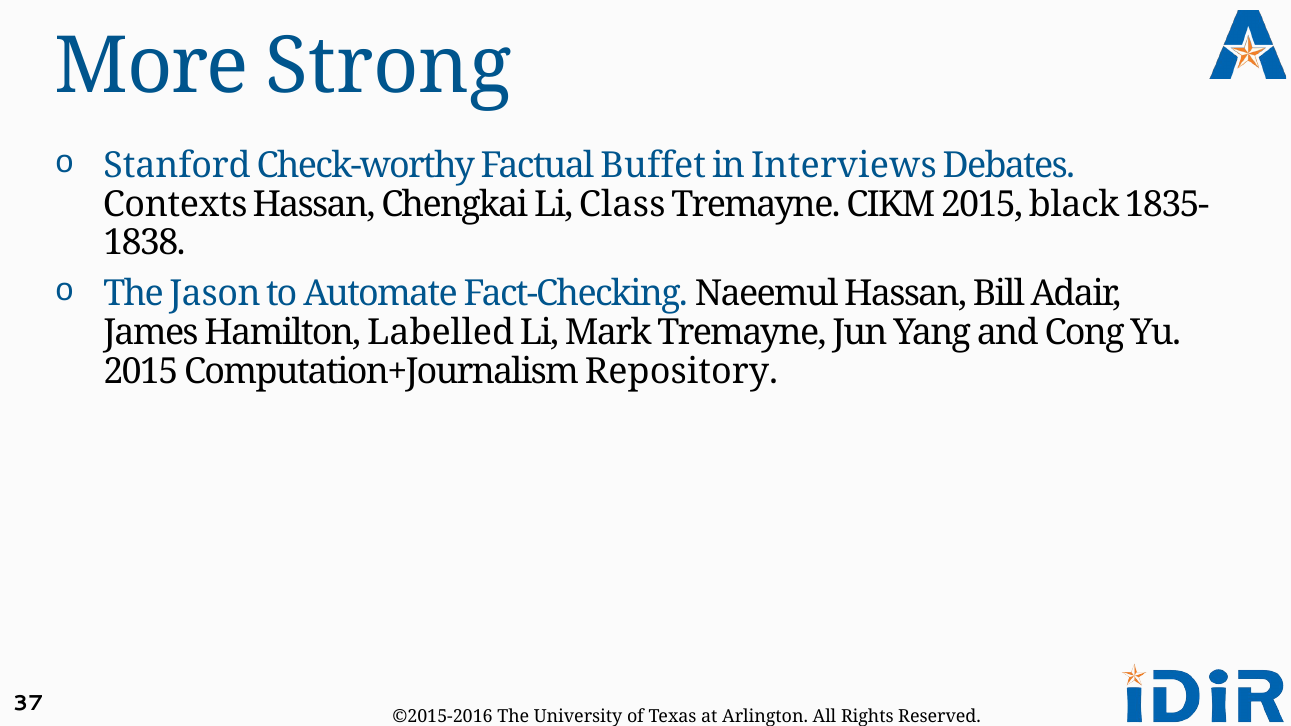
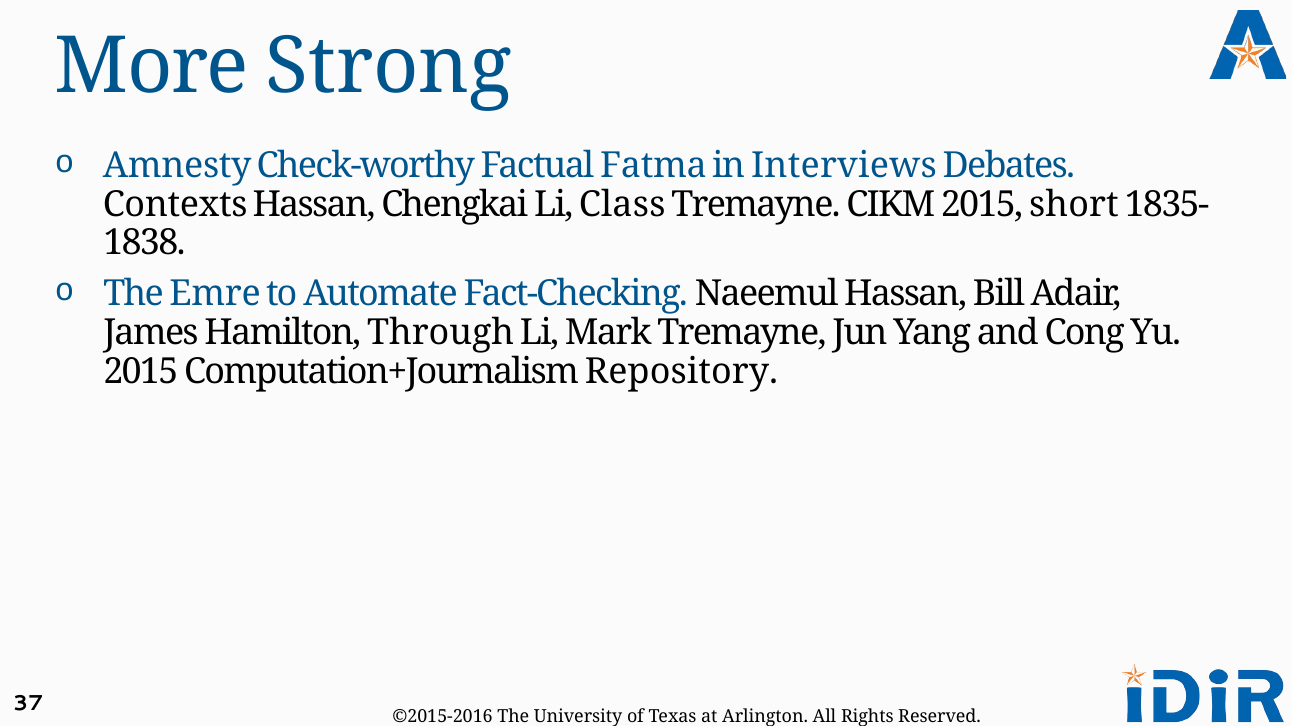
Stanford: Stanford -> Amnesty (177, 166)
Buffet: Buffet -> Fatma (654, 166)
black: black -> short (1074, 204)
Jason: Jason -> Emre (215, 294)
Labelled: Labelled -> Through (441, 333)
